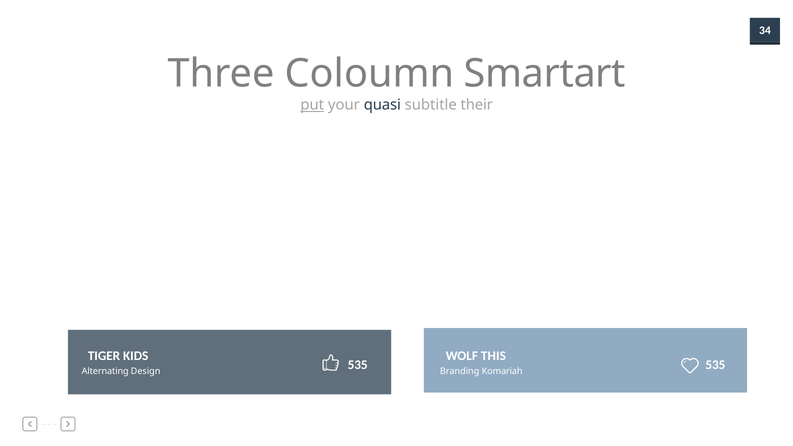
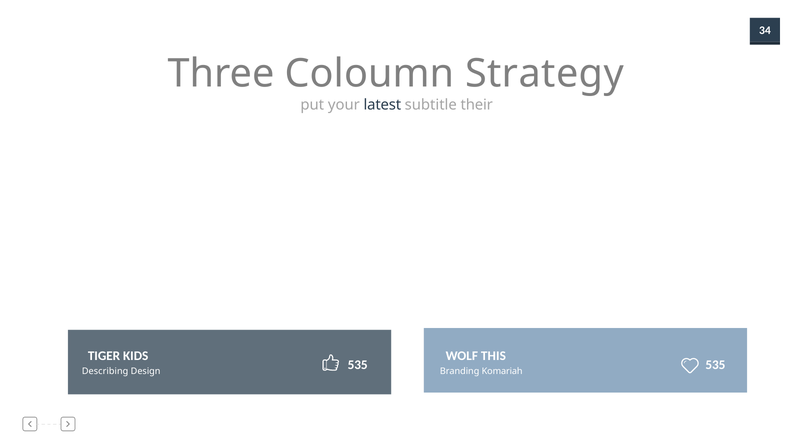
Smartart: Smartart -> Strategy (544, 74)
put underline: present -> none (312, 105)
quasi: quasi -> latest (382, 105)
Alternating: Alternating -> Describing (105, 371)
